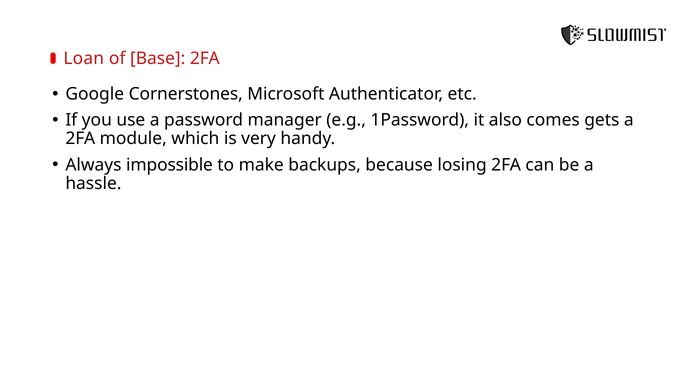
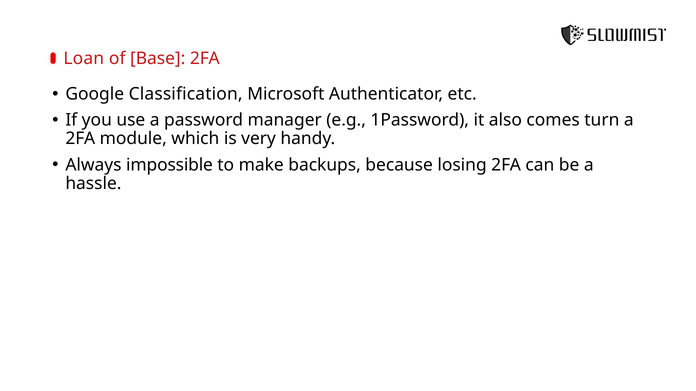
Cornerstones: Cornerstones -> Classification (186, 94)
gets: gets -> turn (602, 120)
